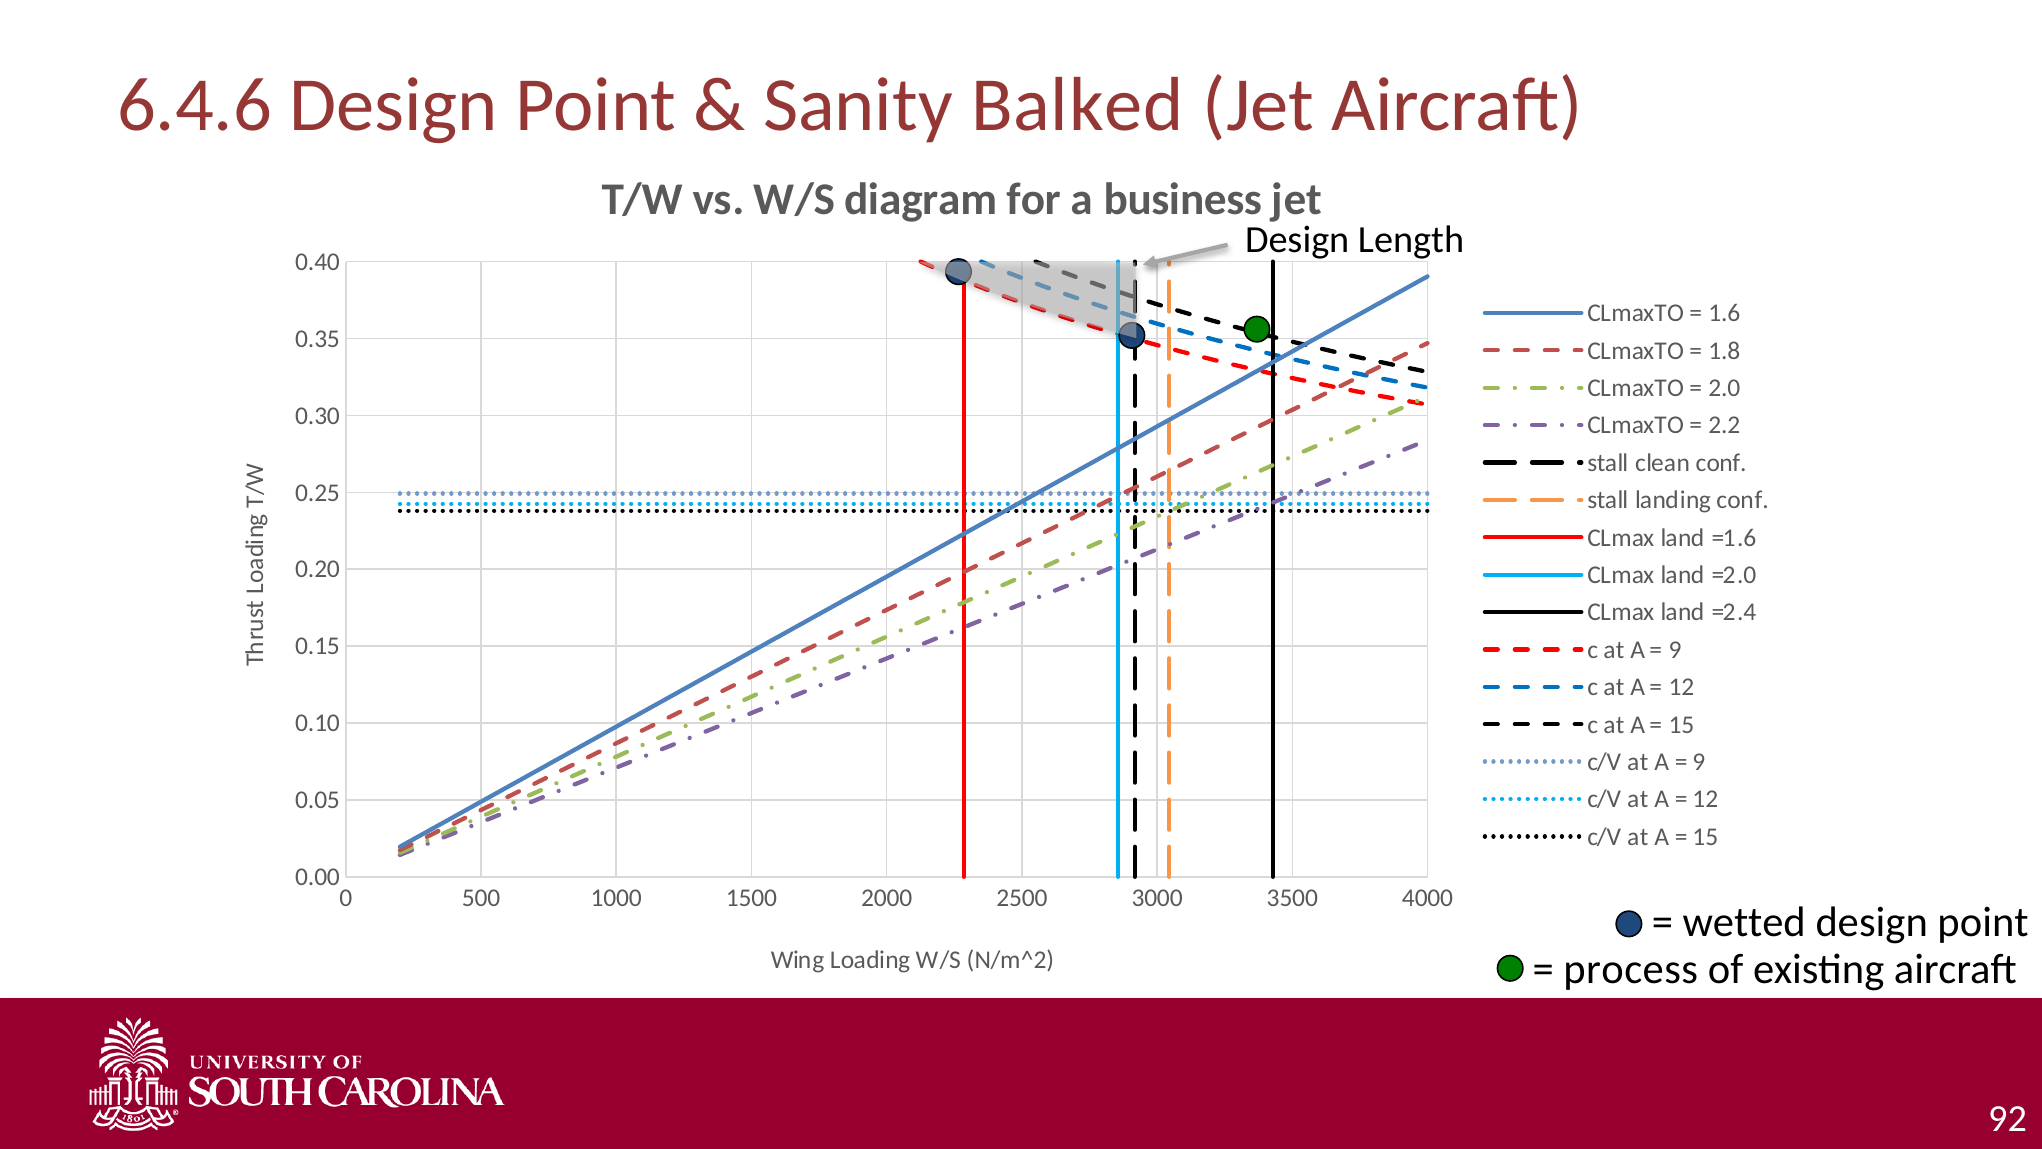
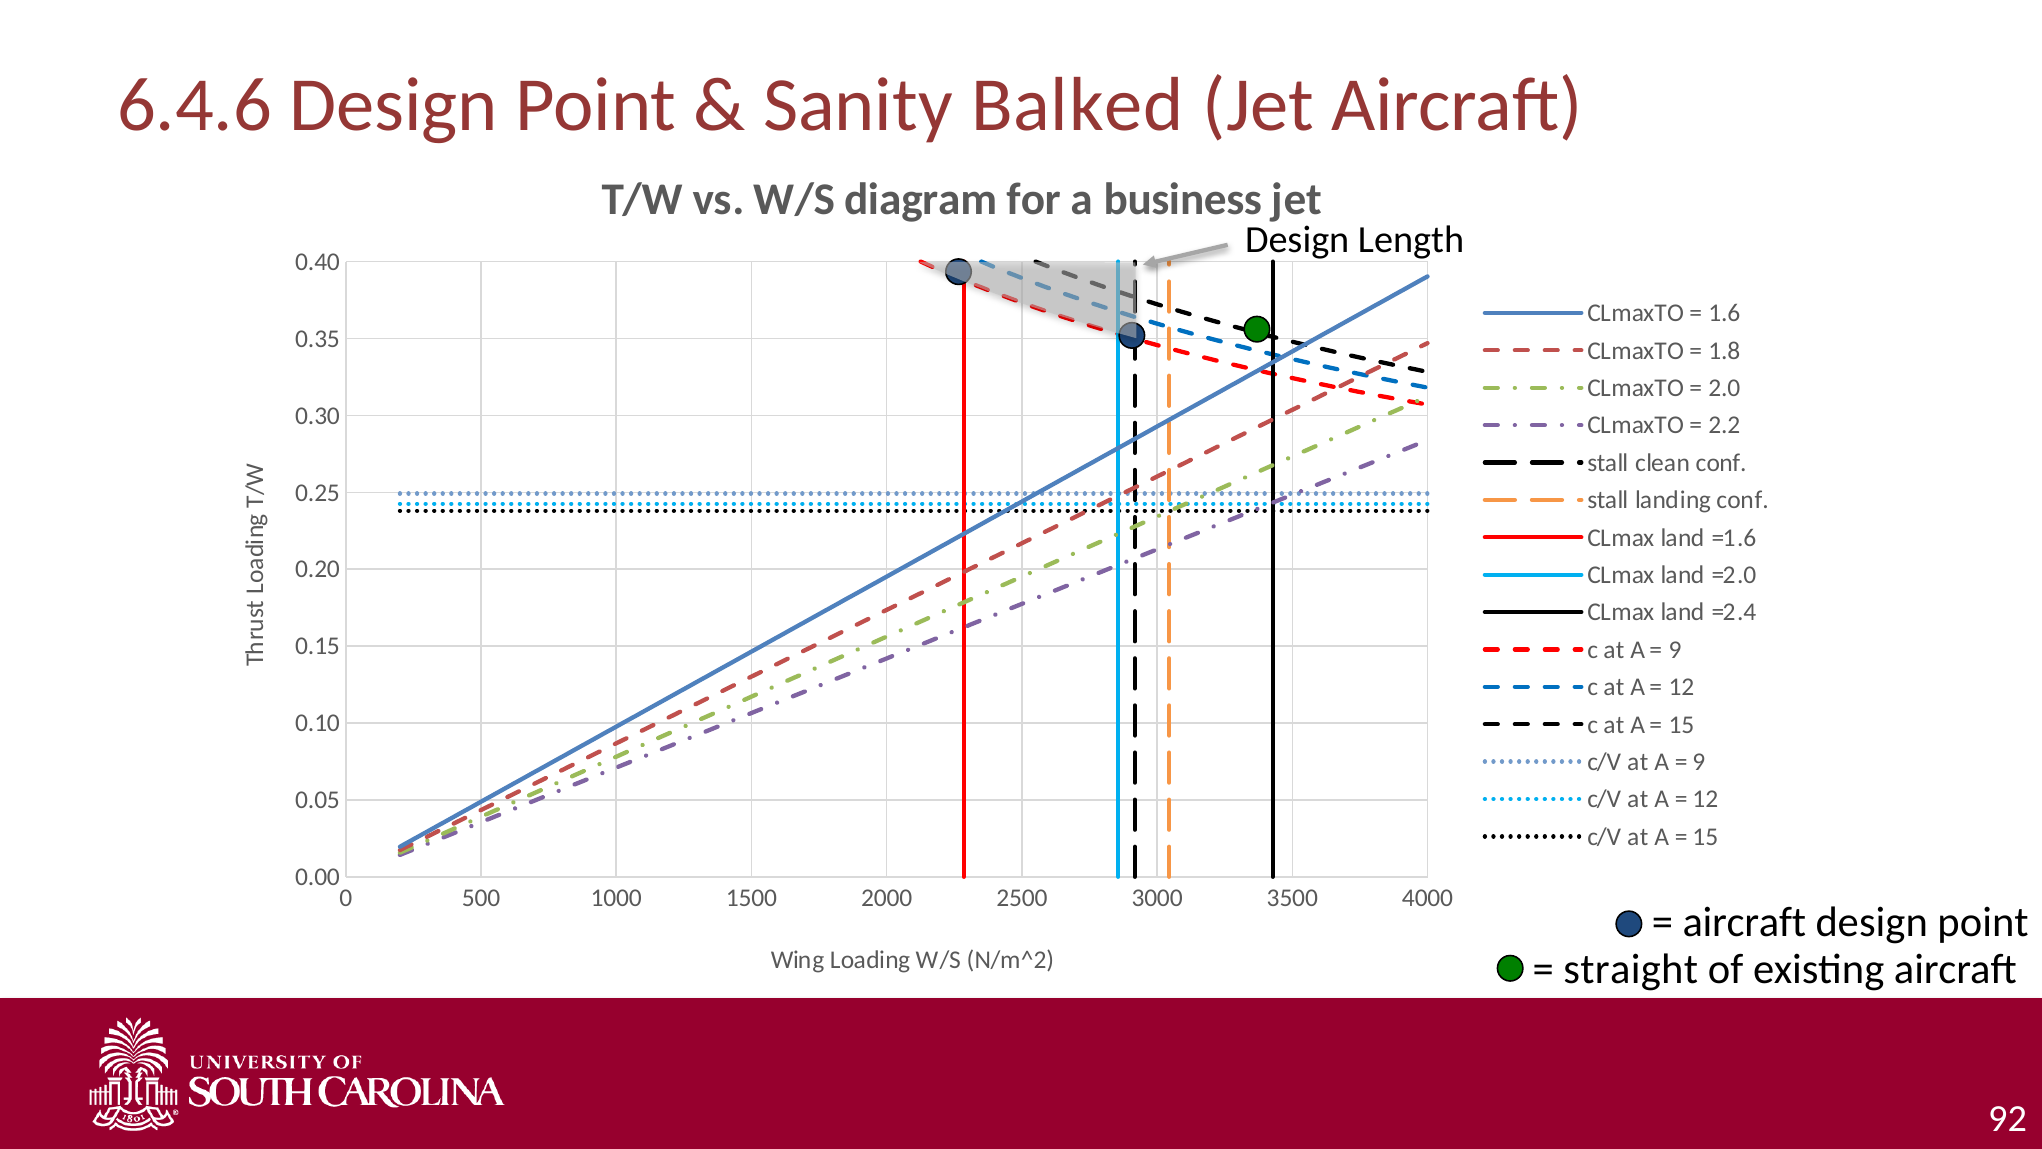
wetted: wetted -> aircraft (1744, 922)
process: process -> straight (1631, 969)
